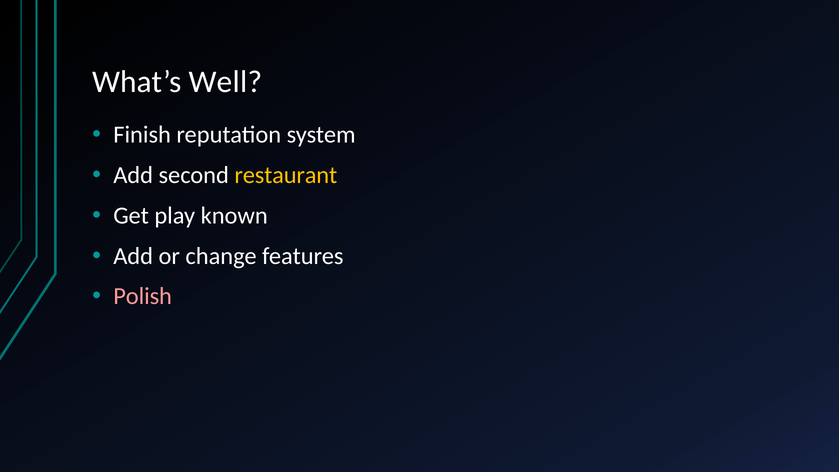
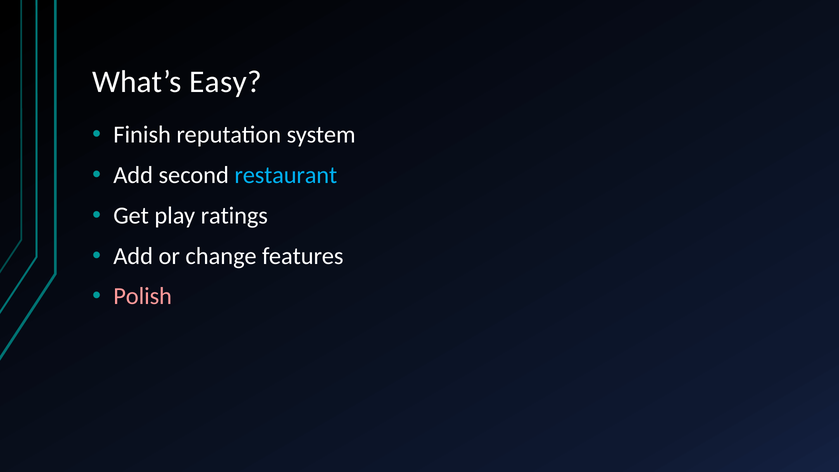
Well: Well -> Easy (225, 82)
restaurant colour: yellow -> light blue (286, 175)
known: known -> ratings (234, 216)
